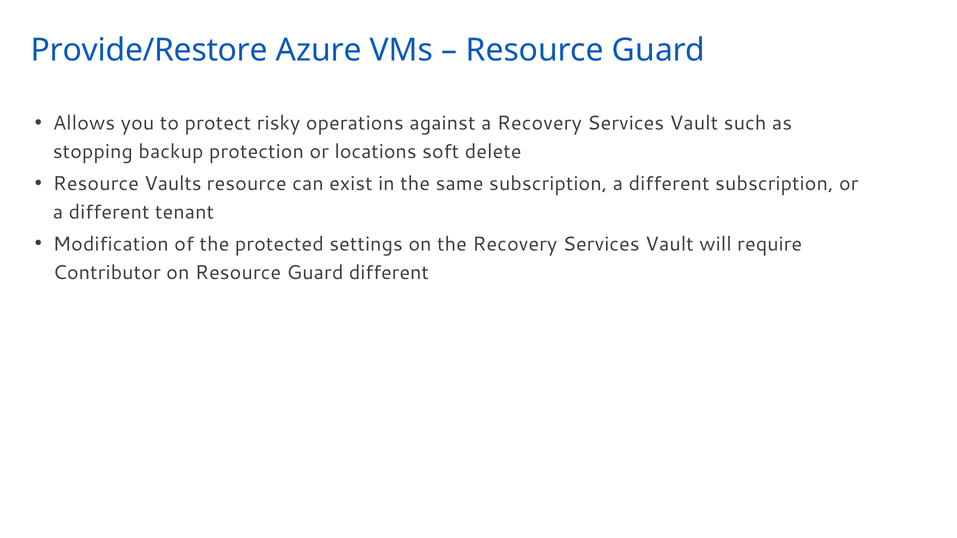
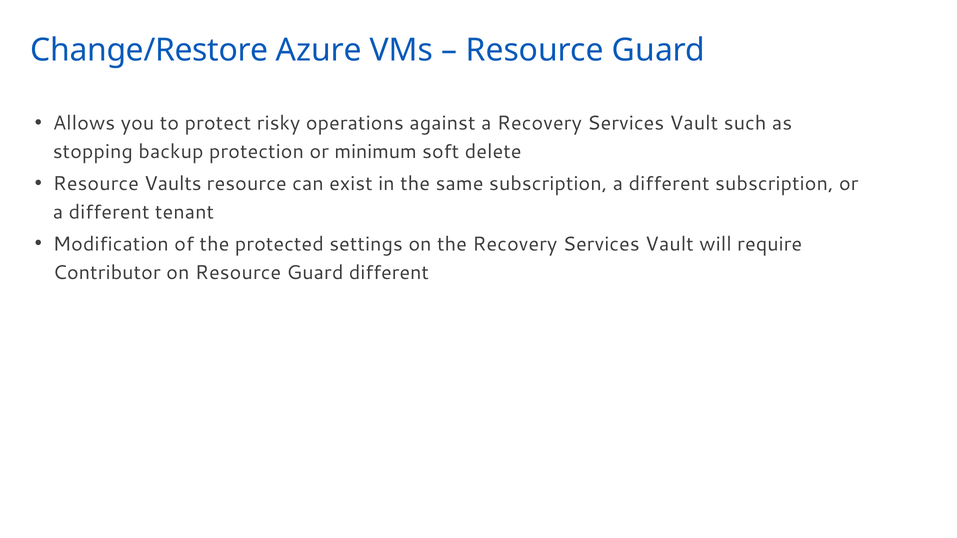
Provide/Restore: Provide/Restore -> Change/Restore (149, 50)
locations: locations -> minimum (376, 152)
